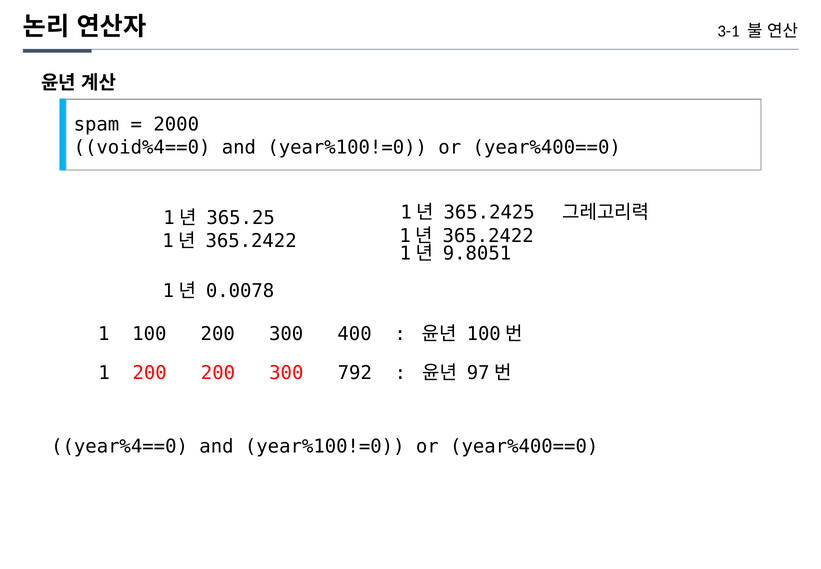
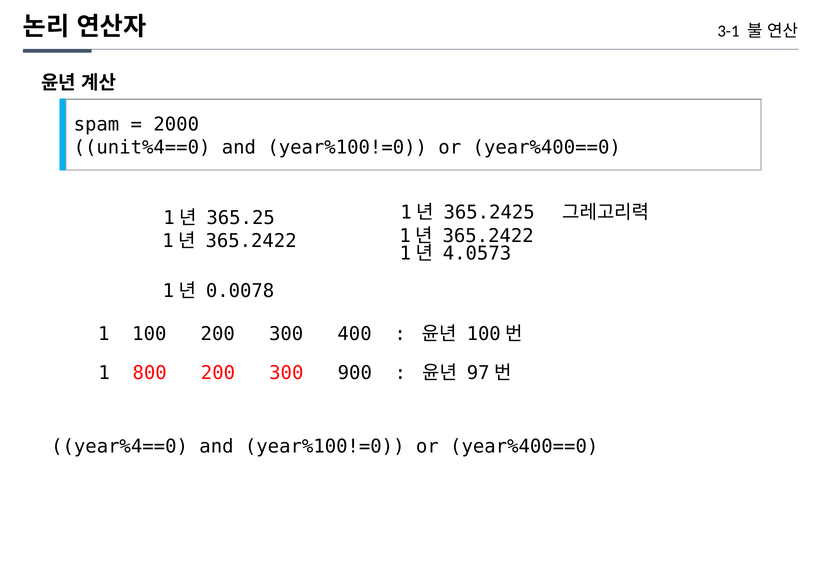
void%4==0: void%4==0 -> unit%4==0 (142, 147)
9.8051: 9.8051 -> 4.0573 (477, 253)
1 200: 200 -> 800 (150, 373)
792: 792 -> 900 (355, 373)
